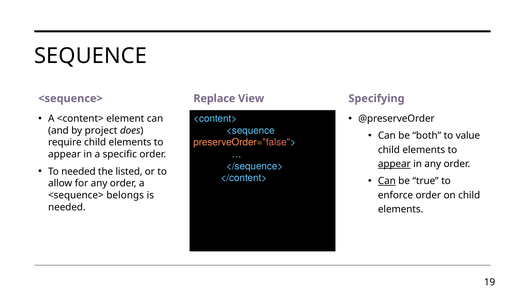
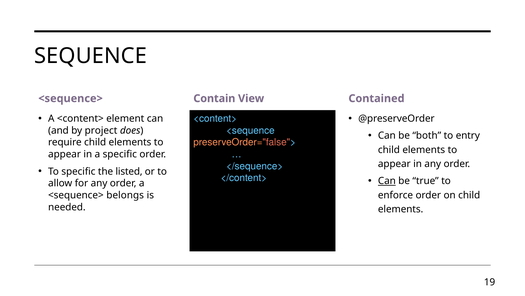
Replace: Replace -> Contain (214, 98)
Specifying: Specifying -> Contained (376, 98)
value: value -> entry (468, 135)
appear underline: present -> none (394, 164)
To needed: needed -> specific (78, 171)
